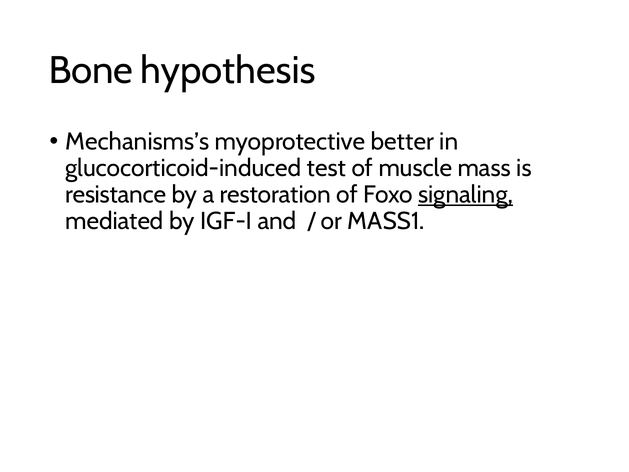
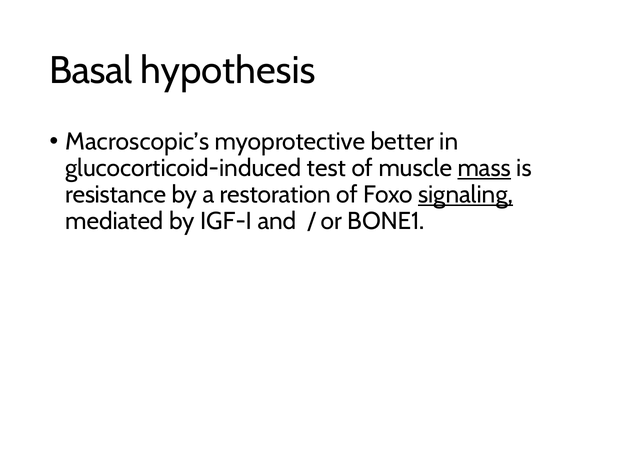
Bone: Bone -> Basal (91, 70)
Mechanisms’s: Mechanisms’s -> Macroscopic’s (137, 142)
mass underline: none -> present (484, 168)
MASS1: MASS1 -> BONE1 (386, 221)
